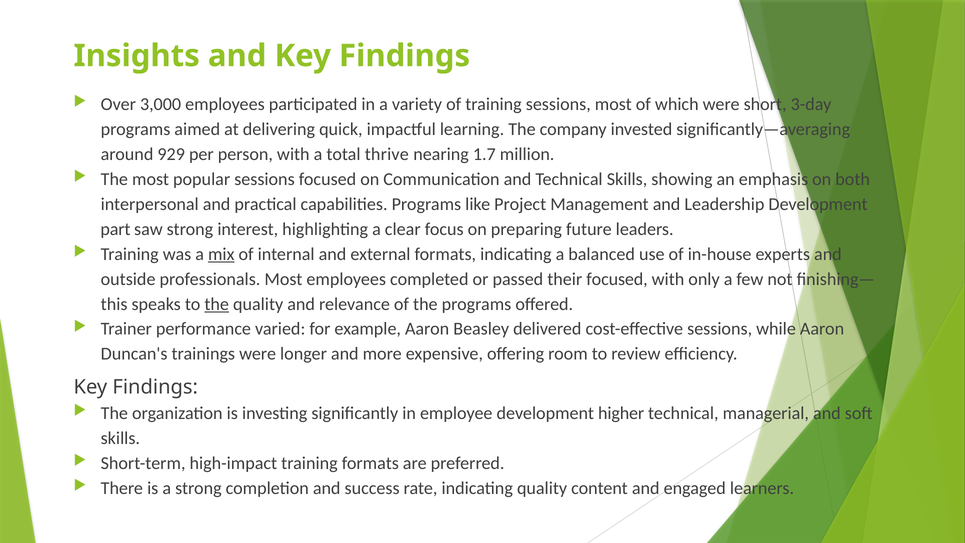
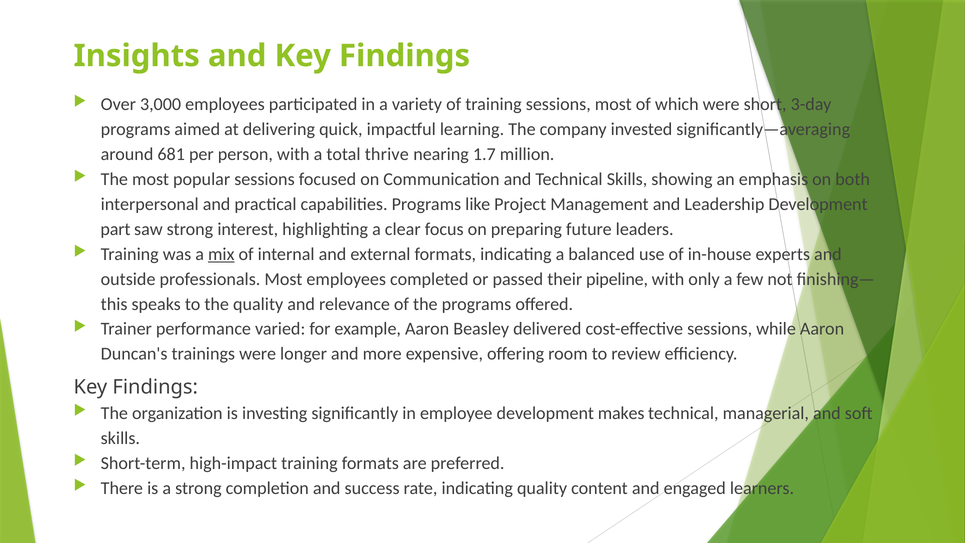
929: 929 -> 681 (171, 154)
their focused: focused -> pipeline (617, 279)
the underline: present -> none (217, 304)
higher: higher -> makes (621, 413)
